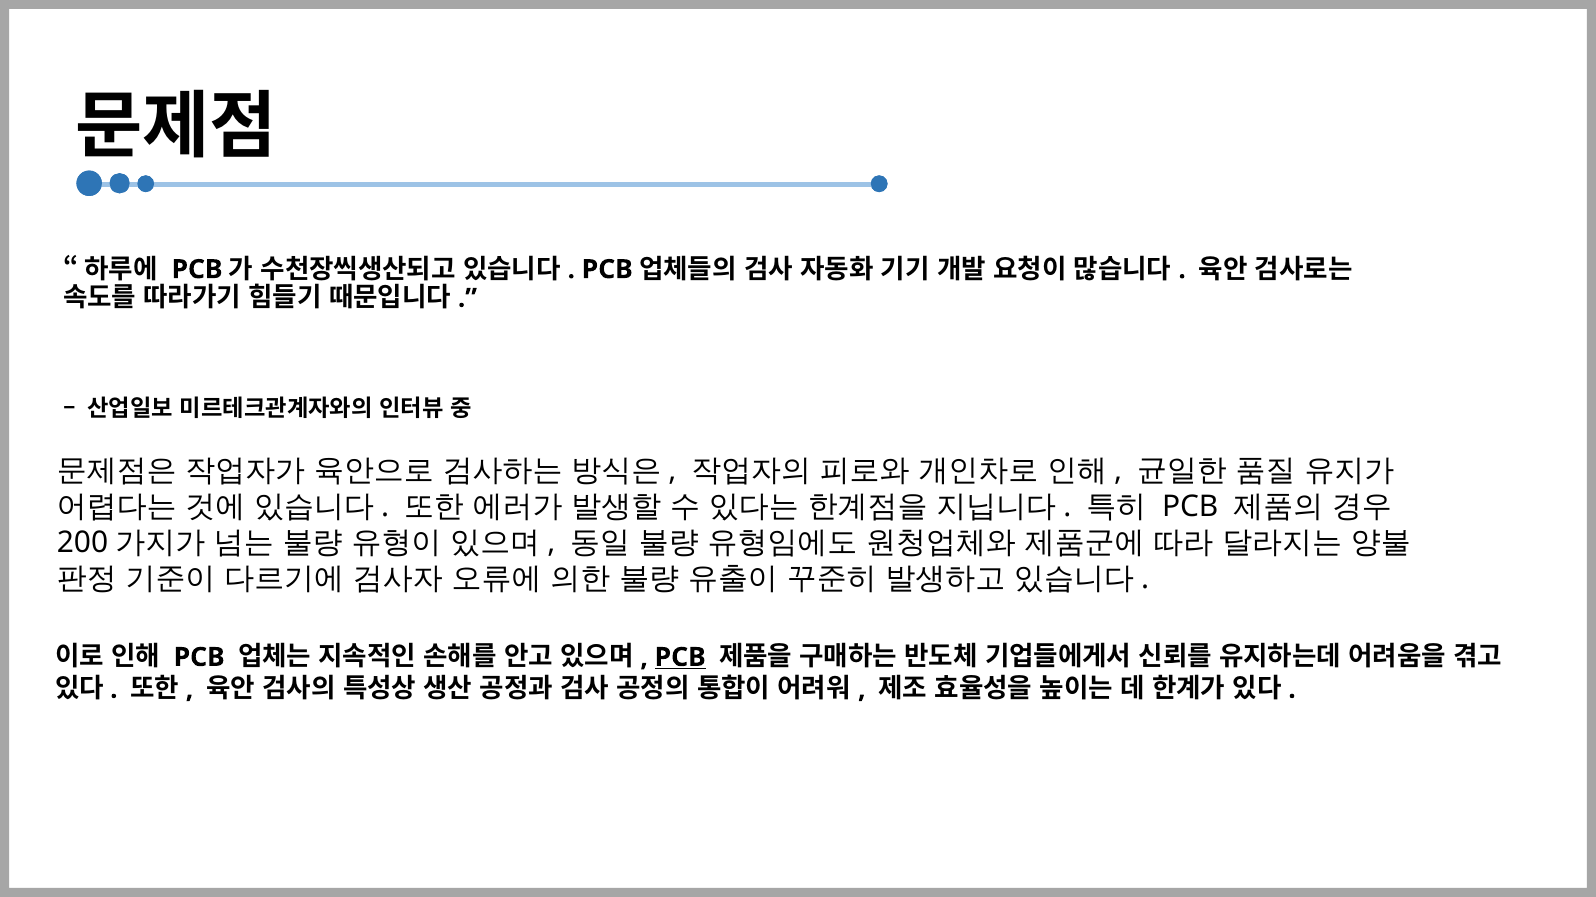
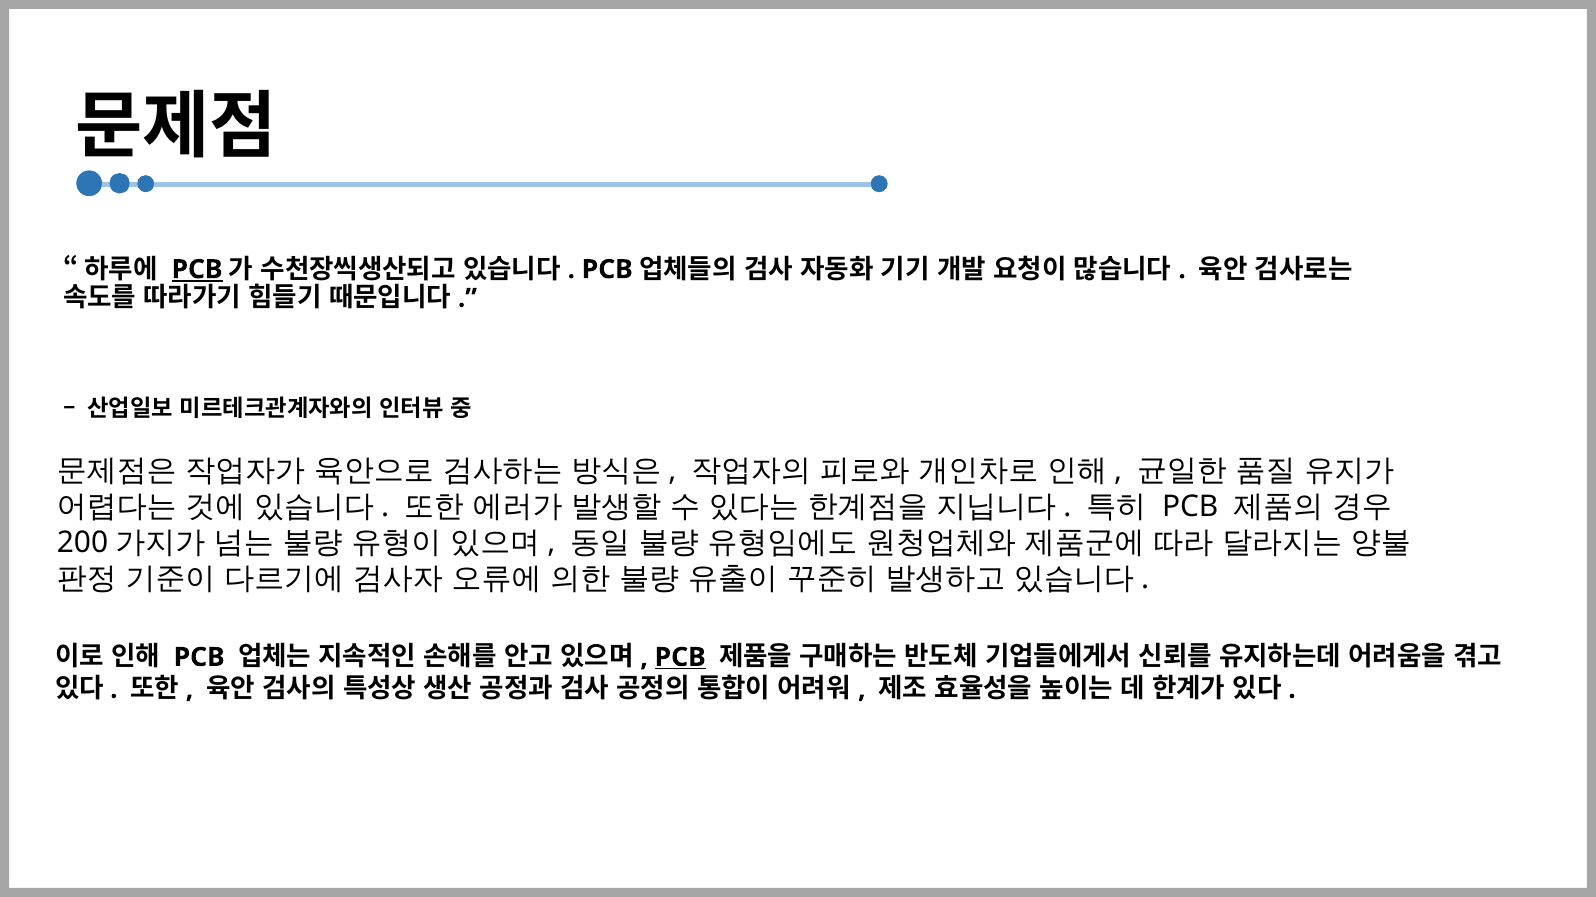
PCB underline: none -> present (197, 270)
